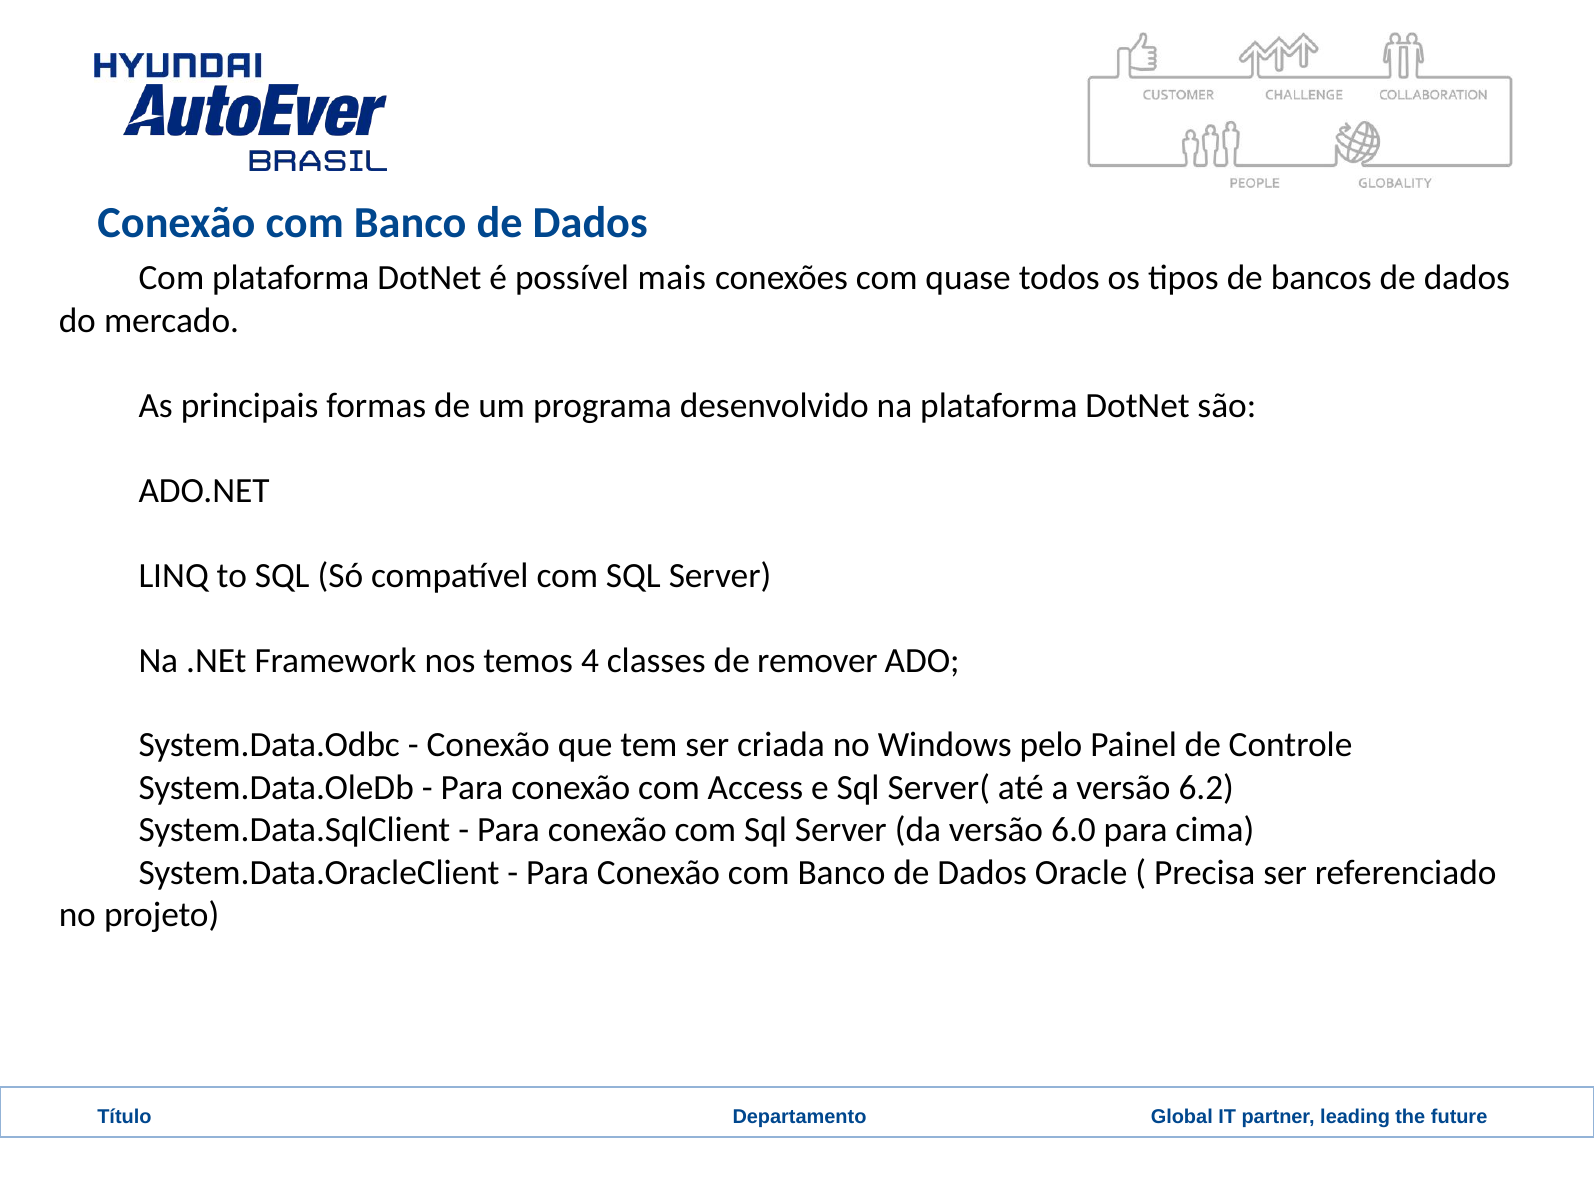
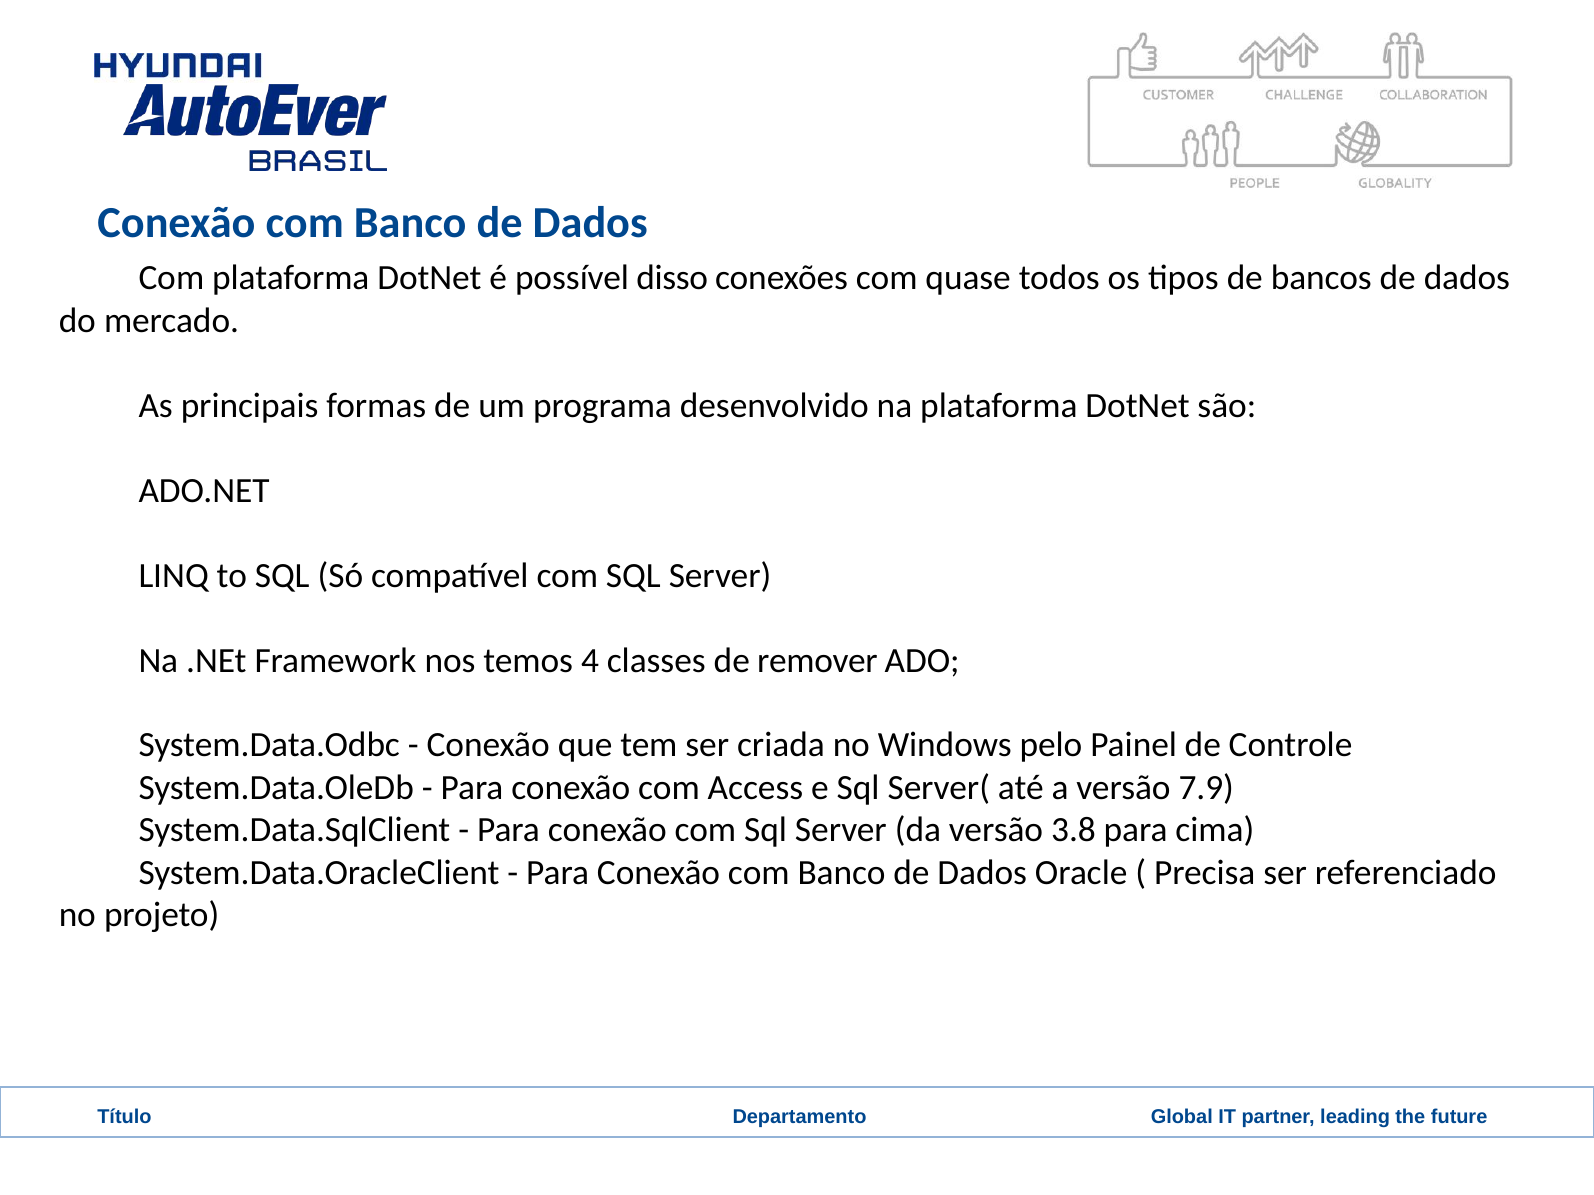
mais: mais -> disso (672, 278)
6.2: 6.2 -> 7.9 (1206, 788)
6.0: 6.0 -> 3.8 (1073, 831)
